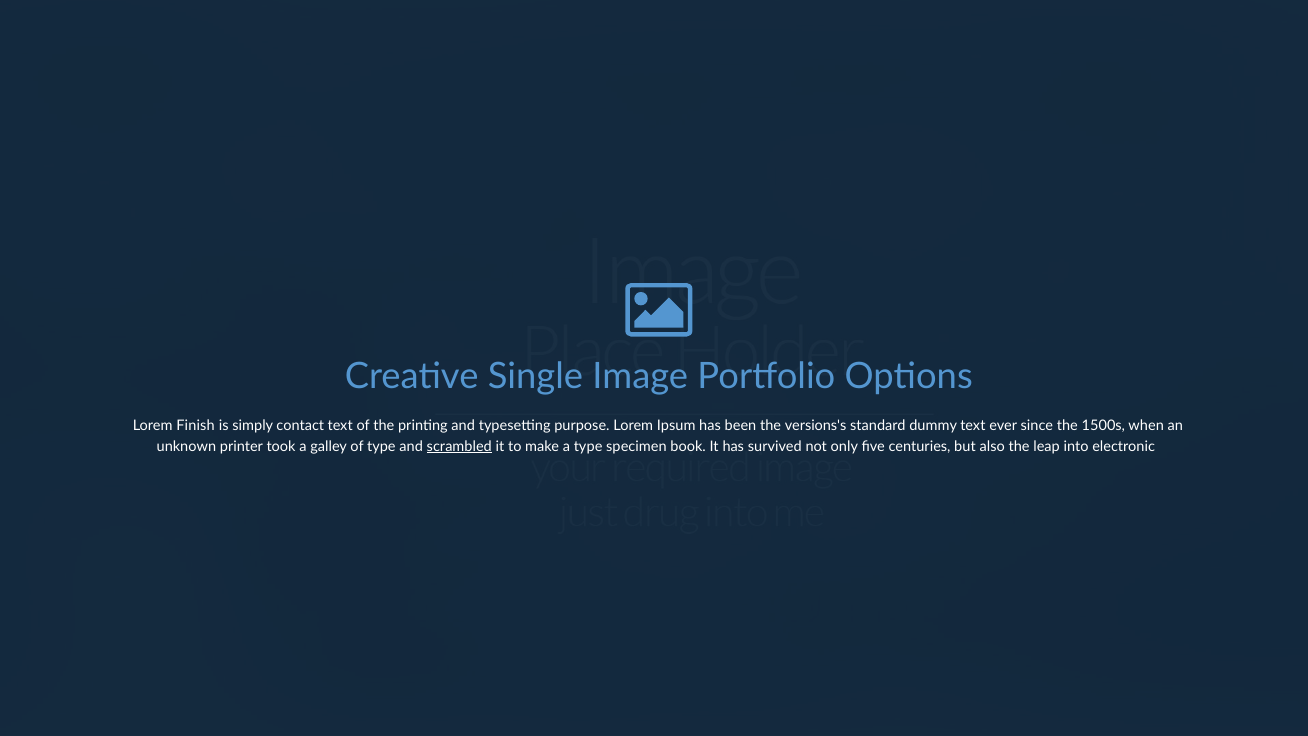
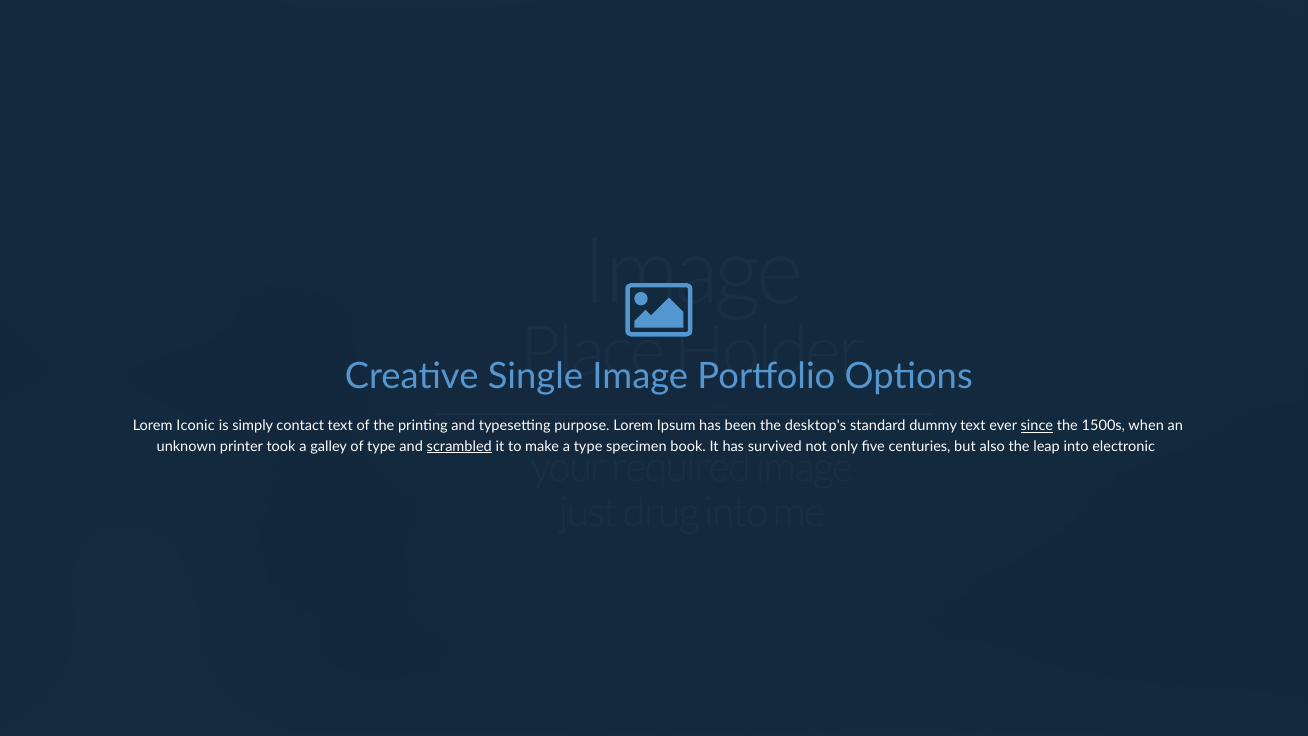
Finish: Finish -> Iconic (196, 426)
versions's: versions's -> desktop's (815, 426)
since underline: none -> present (1037, 426)
